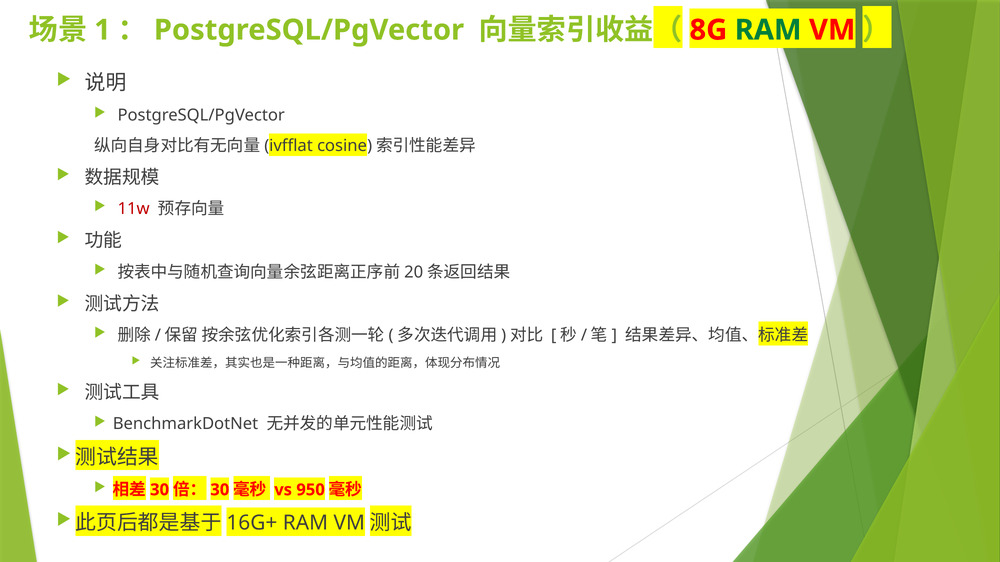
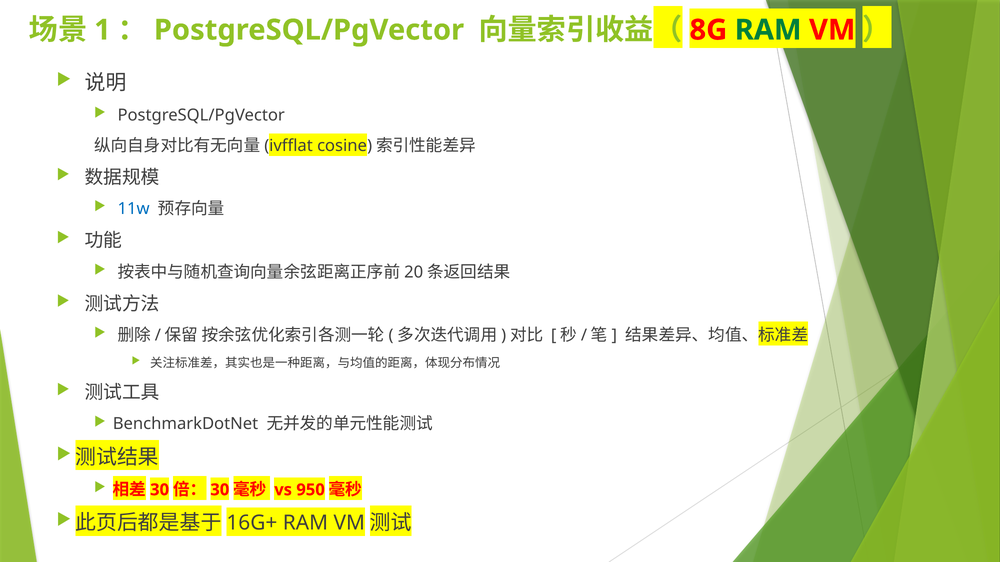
11w colour: red -> blue (134, 209)
